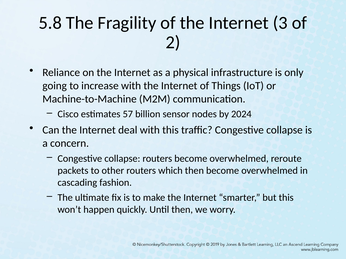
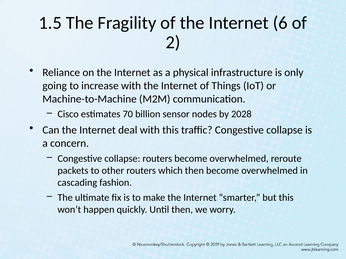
5.8: 5.8 -> 1.5 (50, 23)
3: 3 -> 6 (280, 23)
57: 57 -> 70 (128, 114)
2024: 2024 -> 2028 (241, 114)
